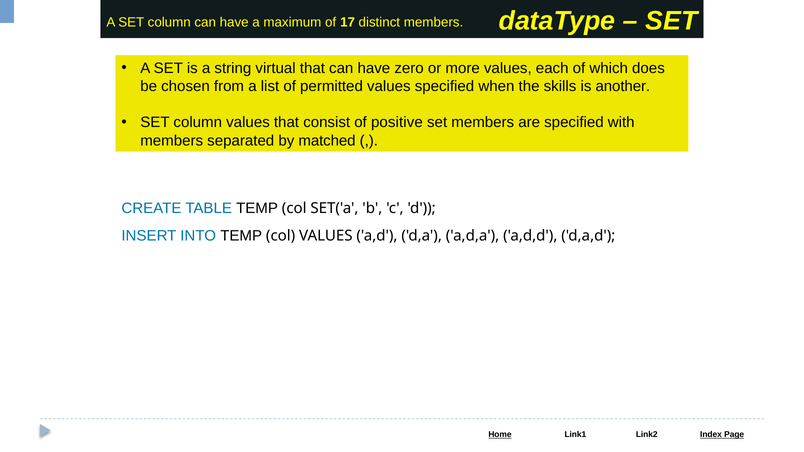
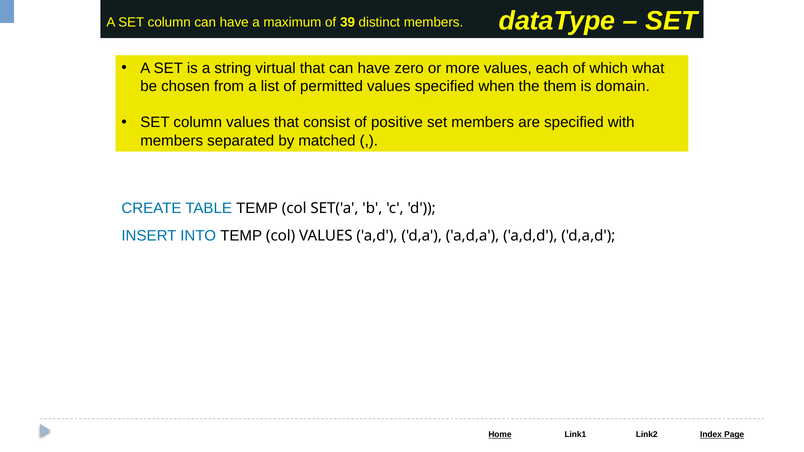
17: 17 -> 39 (348, 22)
does: does -> what (648, 68)
skills: skills -> them (560, 86)
another: another -> domain (623, 86)
